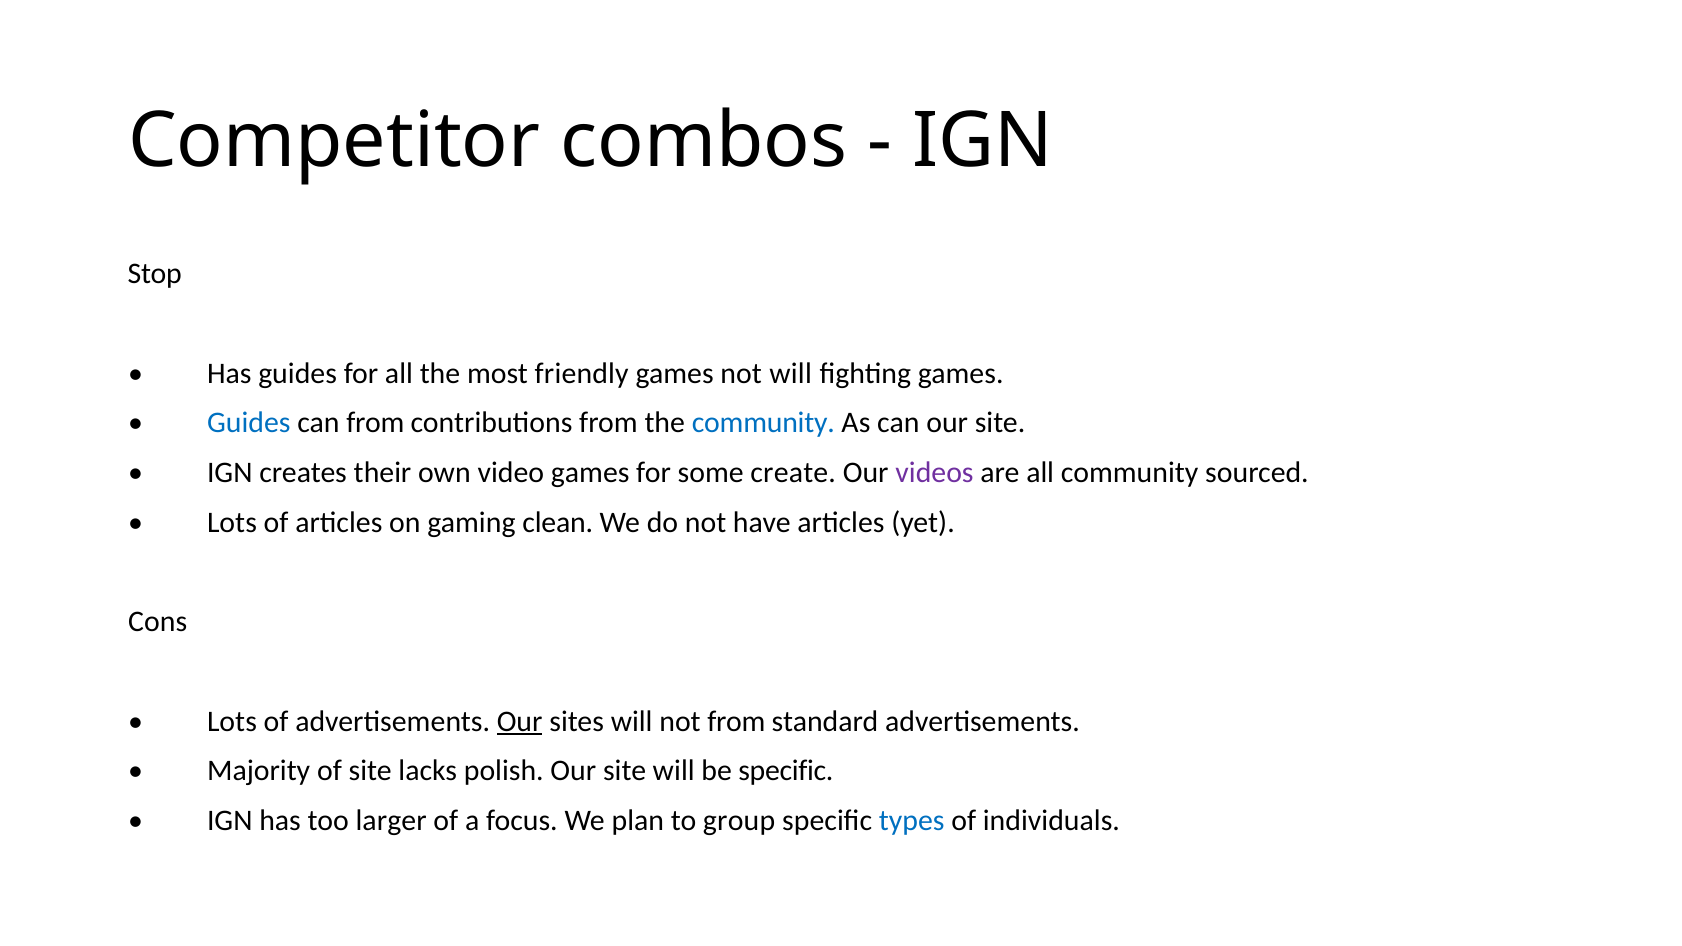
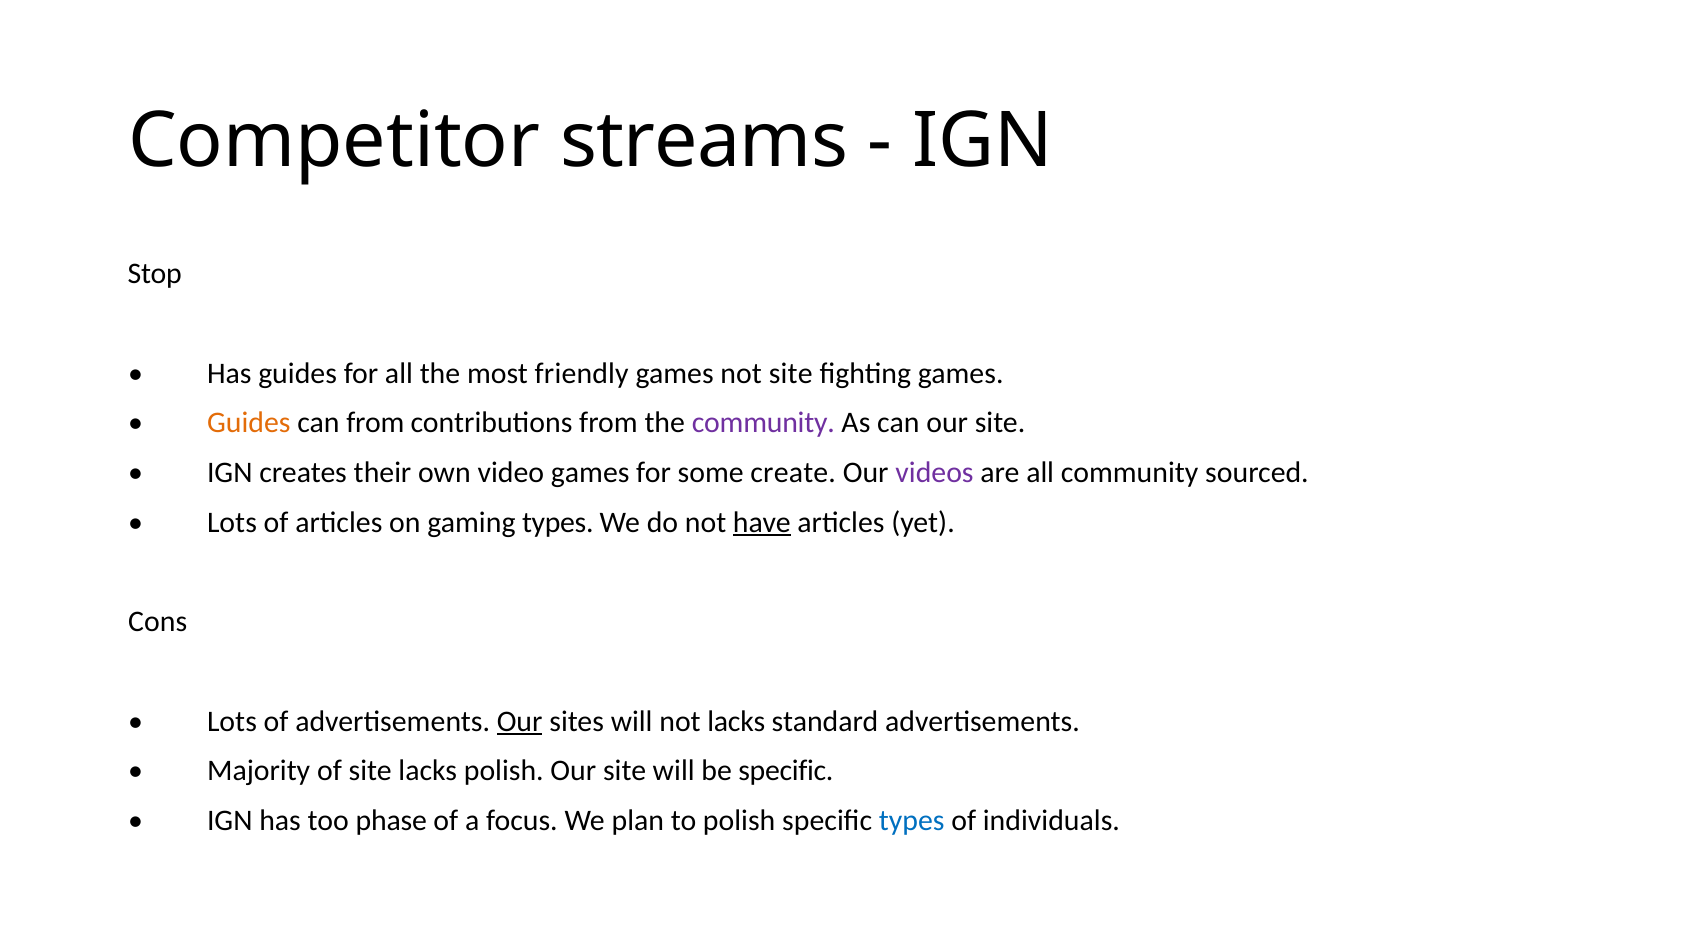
combos: combos -> streams (704, 141)
not will: will -> site (791, 373)
Guides colour: blue -> orange (249, 423)
community colour: blue -> purple (763, 423)
gaming clean: clean -> types (558, 523)
have underline: none -> present (762, 523)
not from: from -> lacks (736, 721)
larger: larger -> phase (391, 821)
to group: group -> polish (739, 821)
